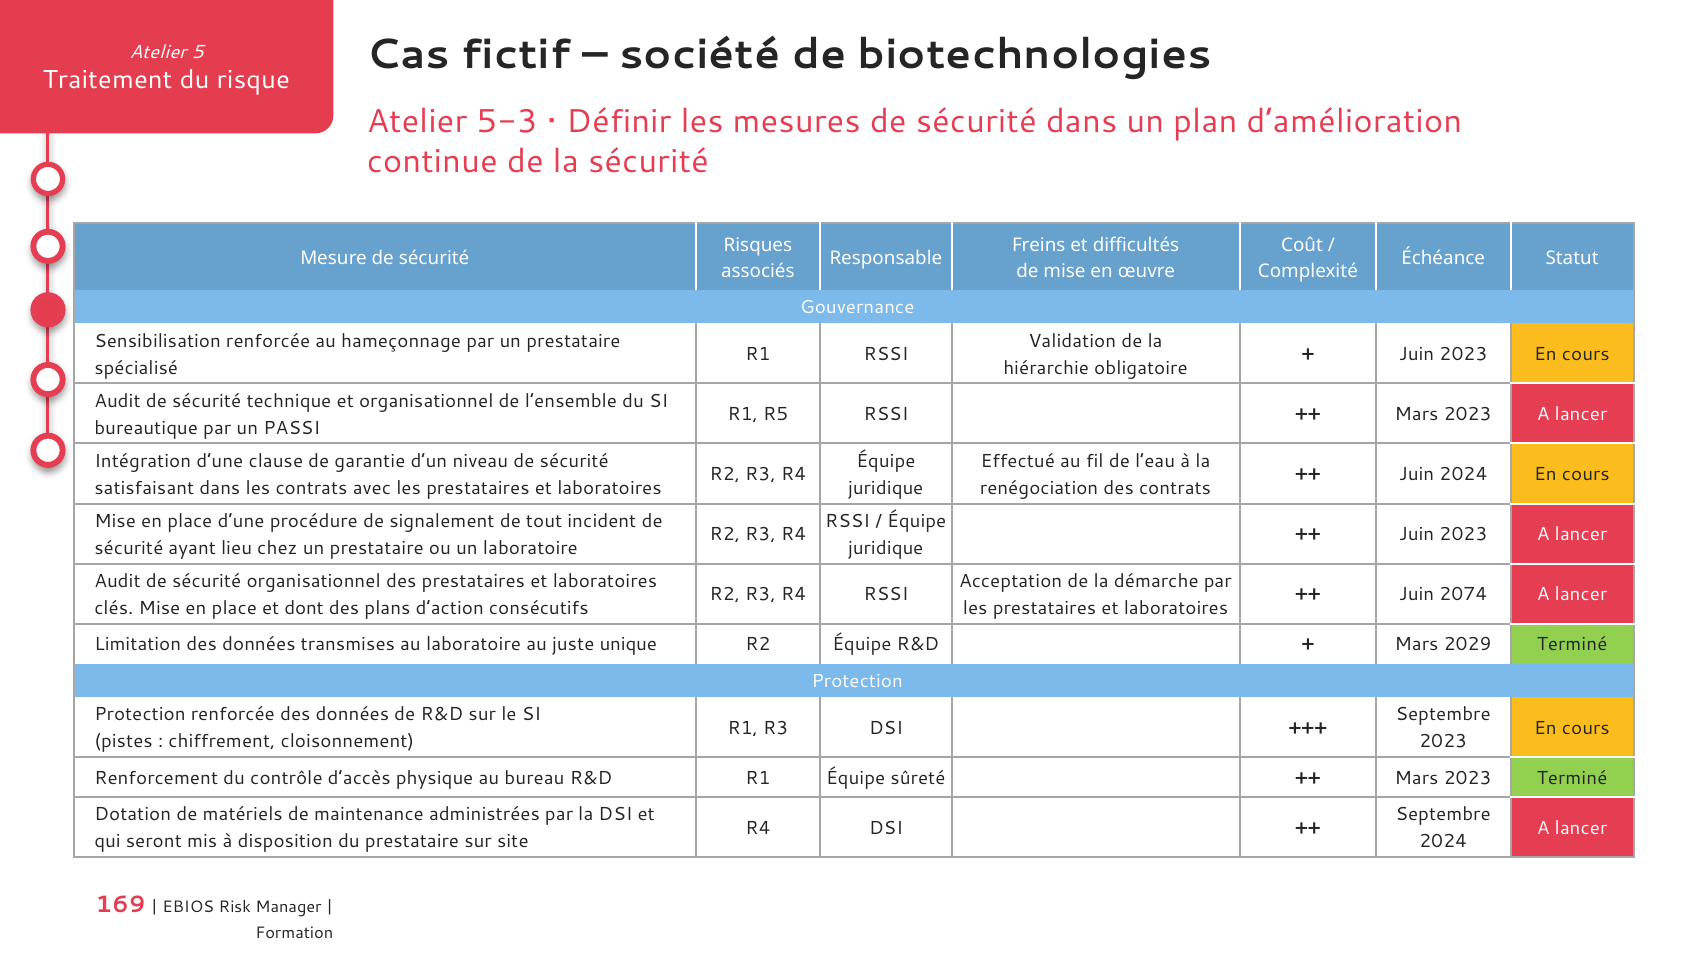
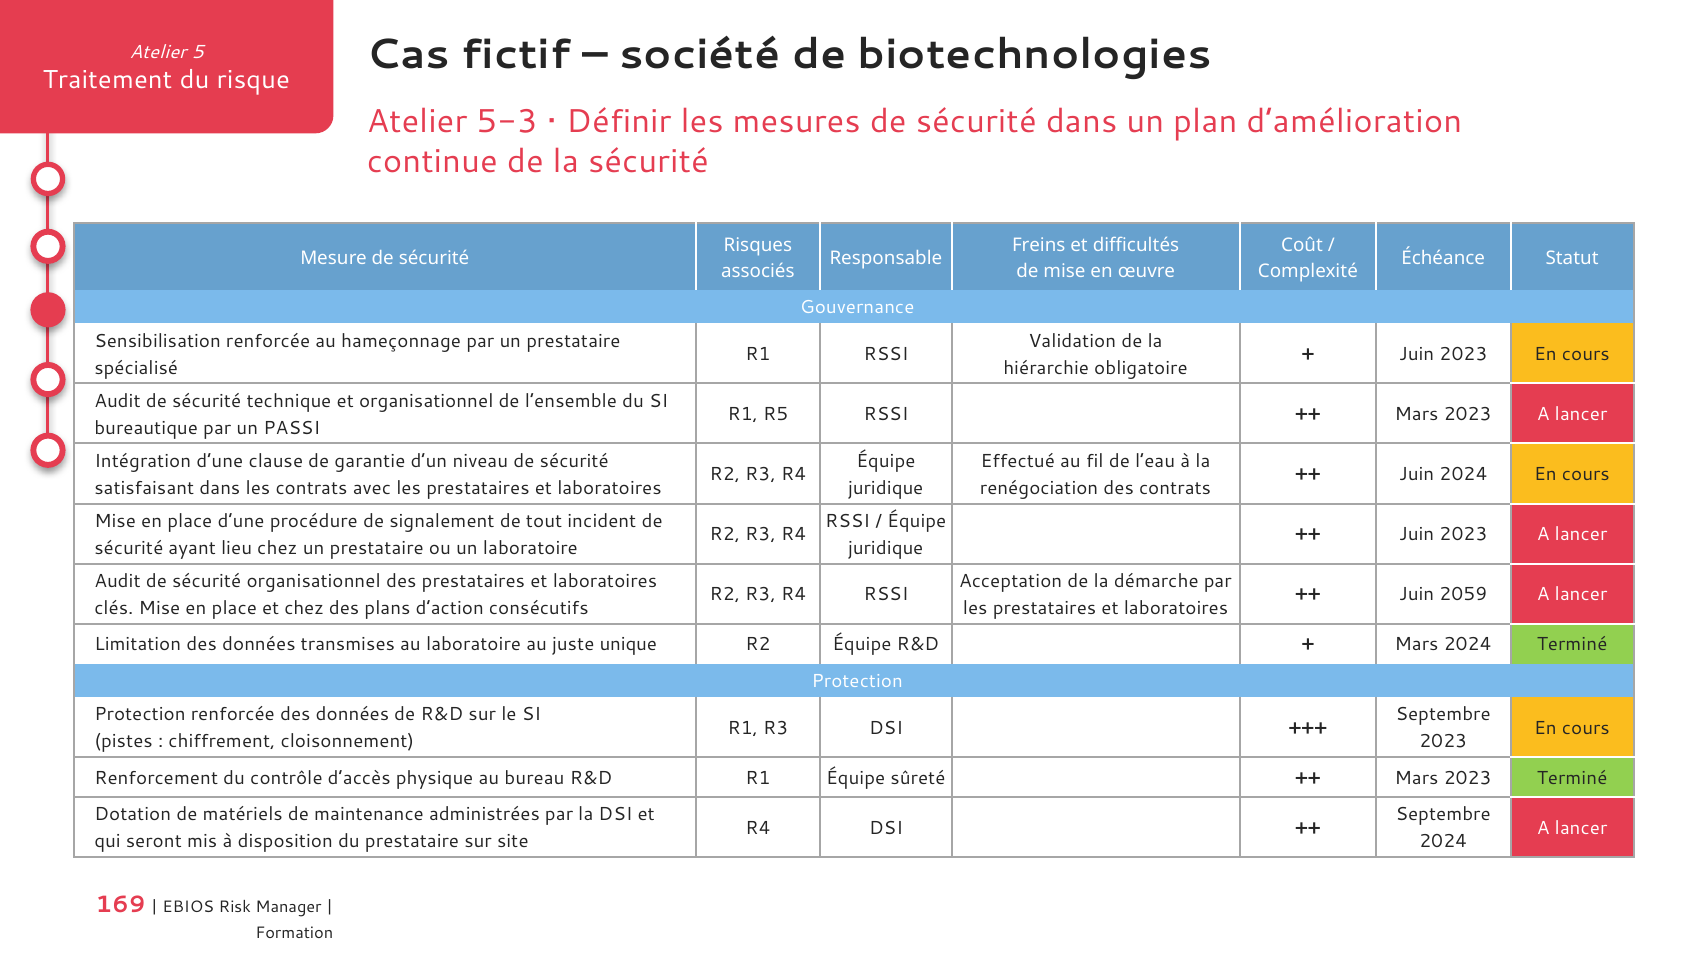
2074: 2074 -> 2059 (1463, 594)
et dont: dont -> chez (304, 608)
Mars 2029: 2029 -> 2024 (1468, 645)
